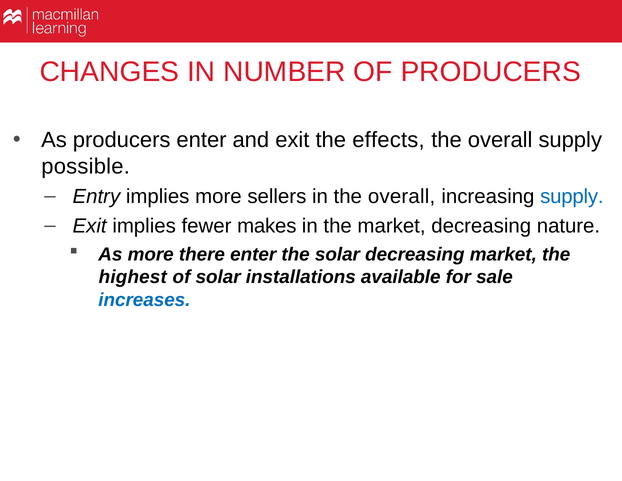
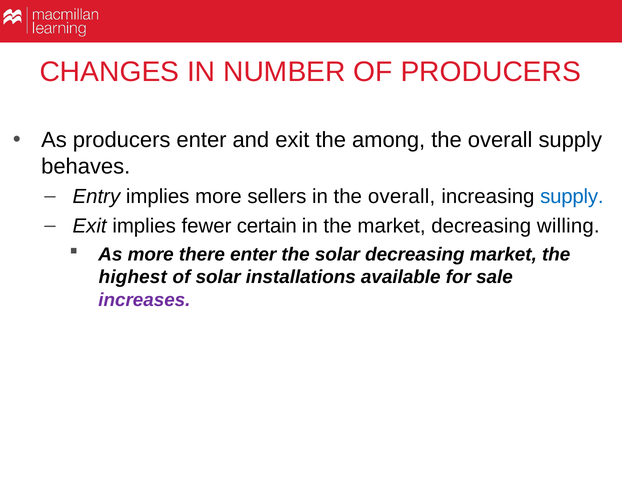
effects: effects -> among (389, 140)
possible: possible -> behaves (86, 166)
makes: makes -> certain (267, 226)
nature: nature -> willing (568, 226)
increases colour: blue -> purple (144, 300)
